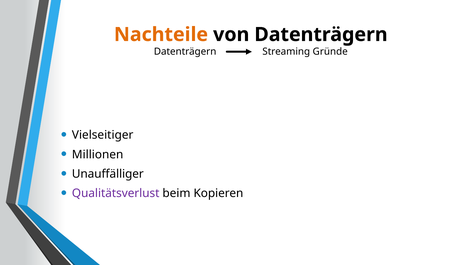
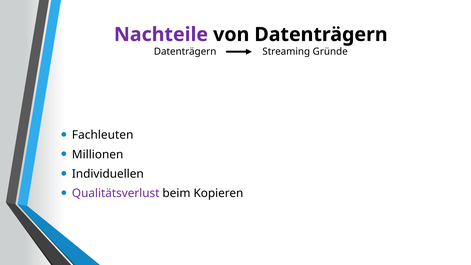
Nachteile colour: orange -> purple (161, 35)
Vielseitiger: Vielseitiger -> Fachleuten (103, 135)
Unauffälliger: Unauffälliger -> Individuellen (108, 174)
